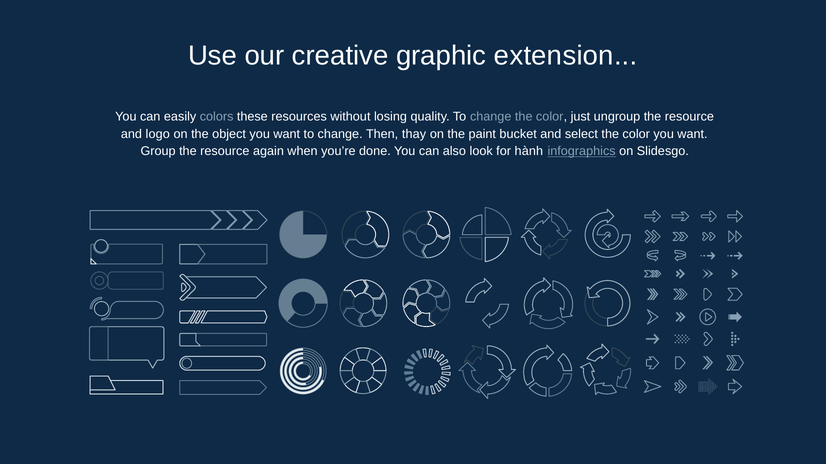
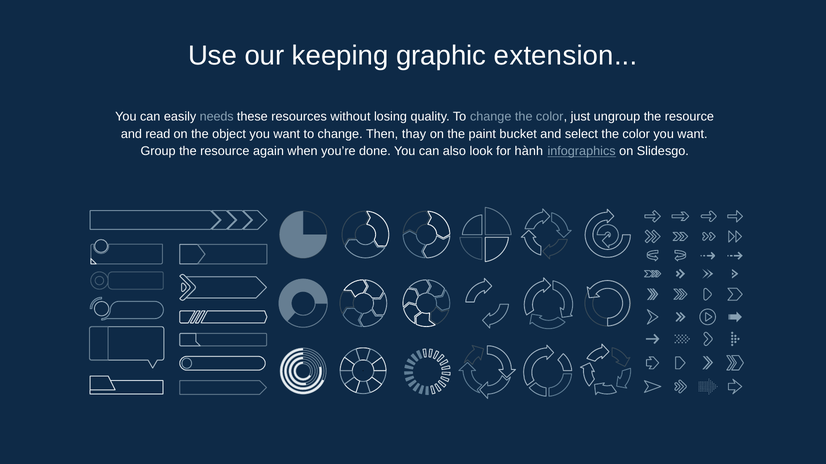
creative: creative -> keeping (340, 56)
colors: colors -> needs (217, 117)
logo: logo -> read (158, 134)
